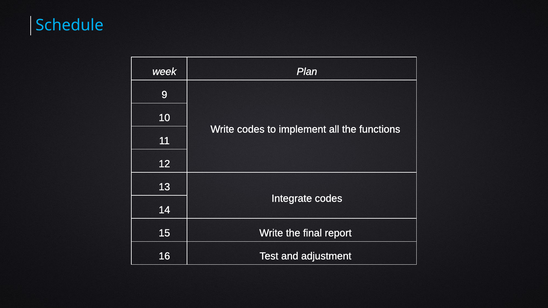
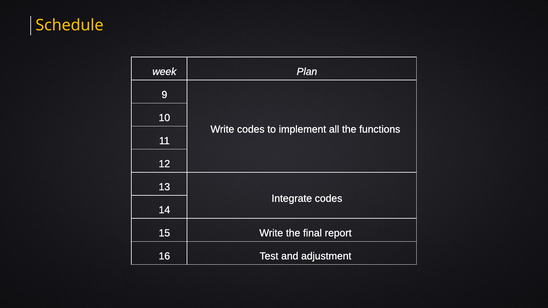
Schedule colour: light blue -> yellow (69, 25)
